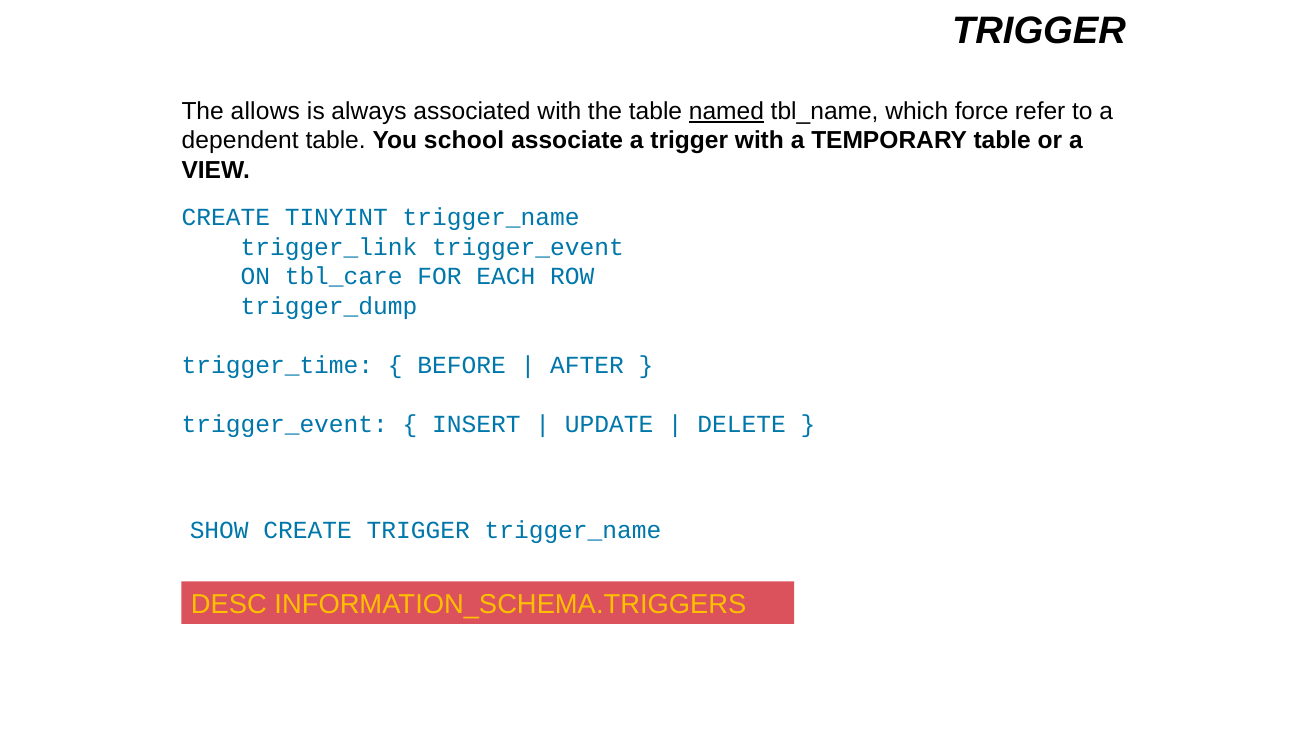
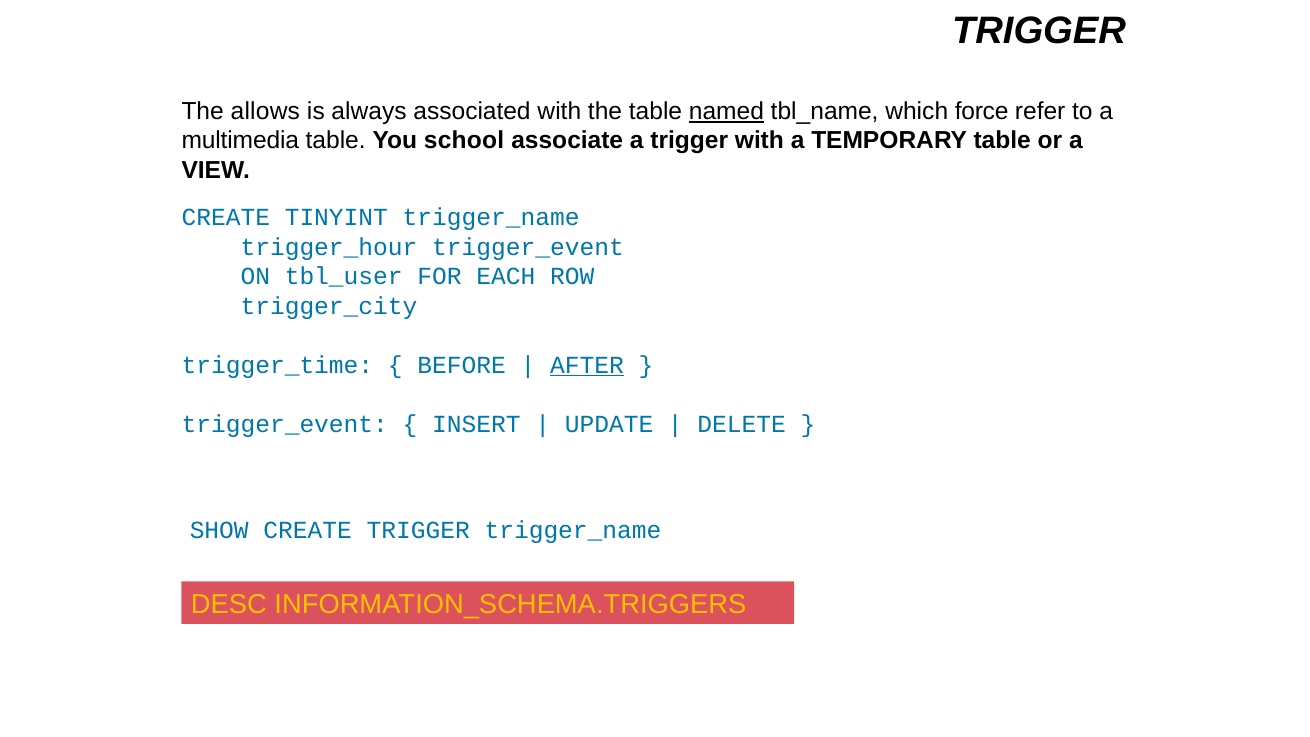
dependent: dependent -> multimedia (240, 141)
trigger_link: trigger_link -> trigger_hour (329, 247)
tbl_care: tbl_care -> tbl_user (344, 277)
trigger_dump: trigger_dump -> trigger_city (329, 306)
AFTER underline: none -> present (587, 365)
